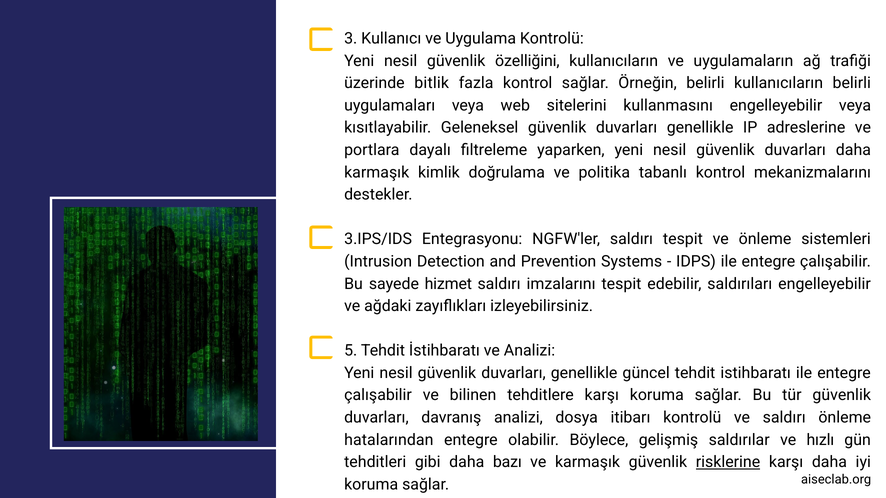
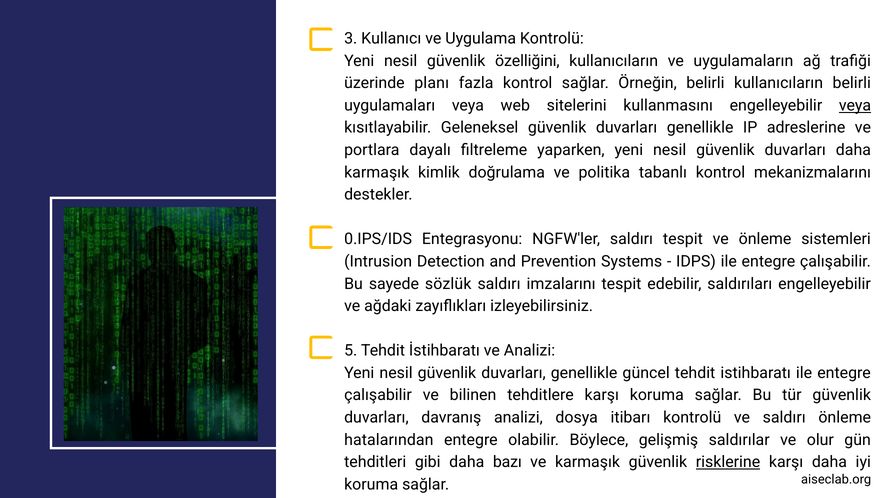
bitlik: bitlik -> planı (432, 83)
veya underline: none -> present (855, 106)
3.IPS/IDS: 3.IPS/IDS -> 0.IPS/IDS (378, 239)
hizmet: hizmet -> sözlük (448, 284)
hızlı: hızlı -> olur (820, 440)
